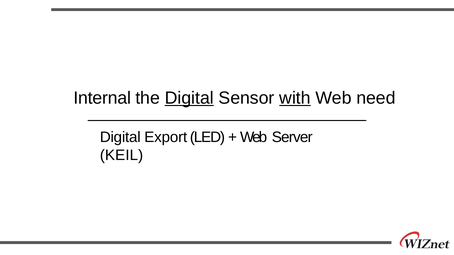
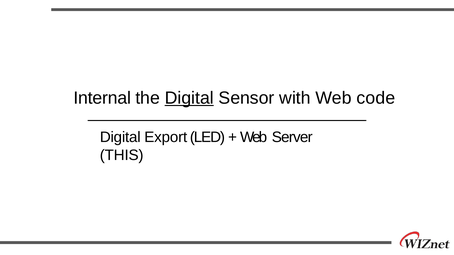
with underline: present -> none (295, 98)
need: need -> code (376, 98)
KEIL: KEIL -> THIS (122, 155)
